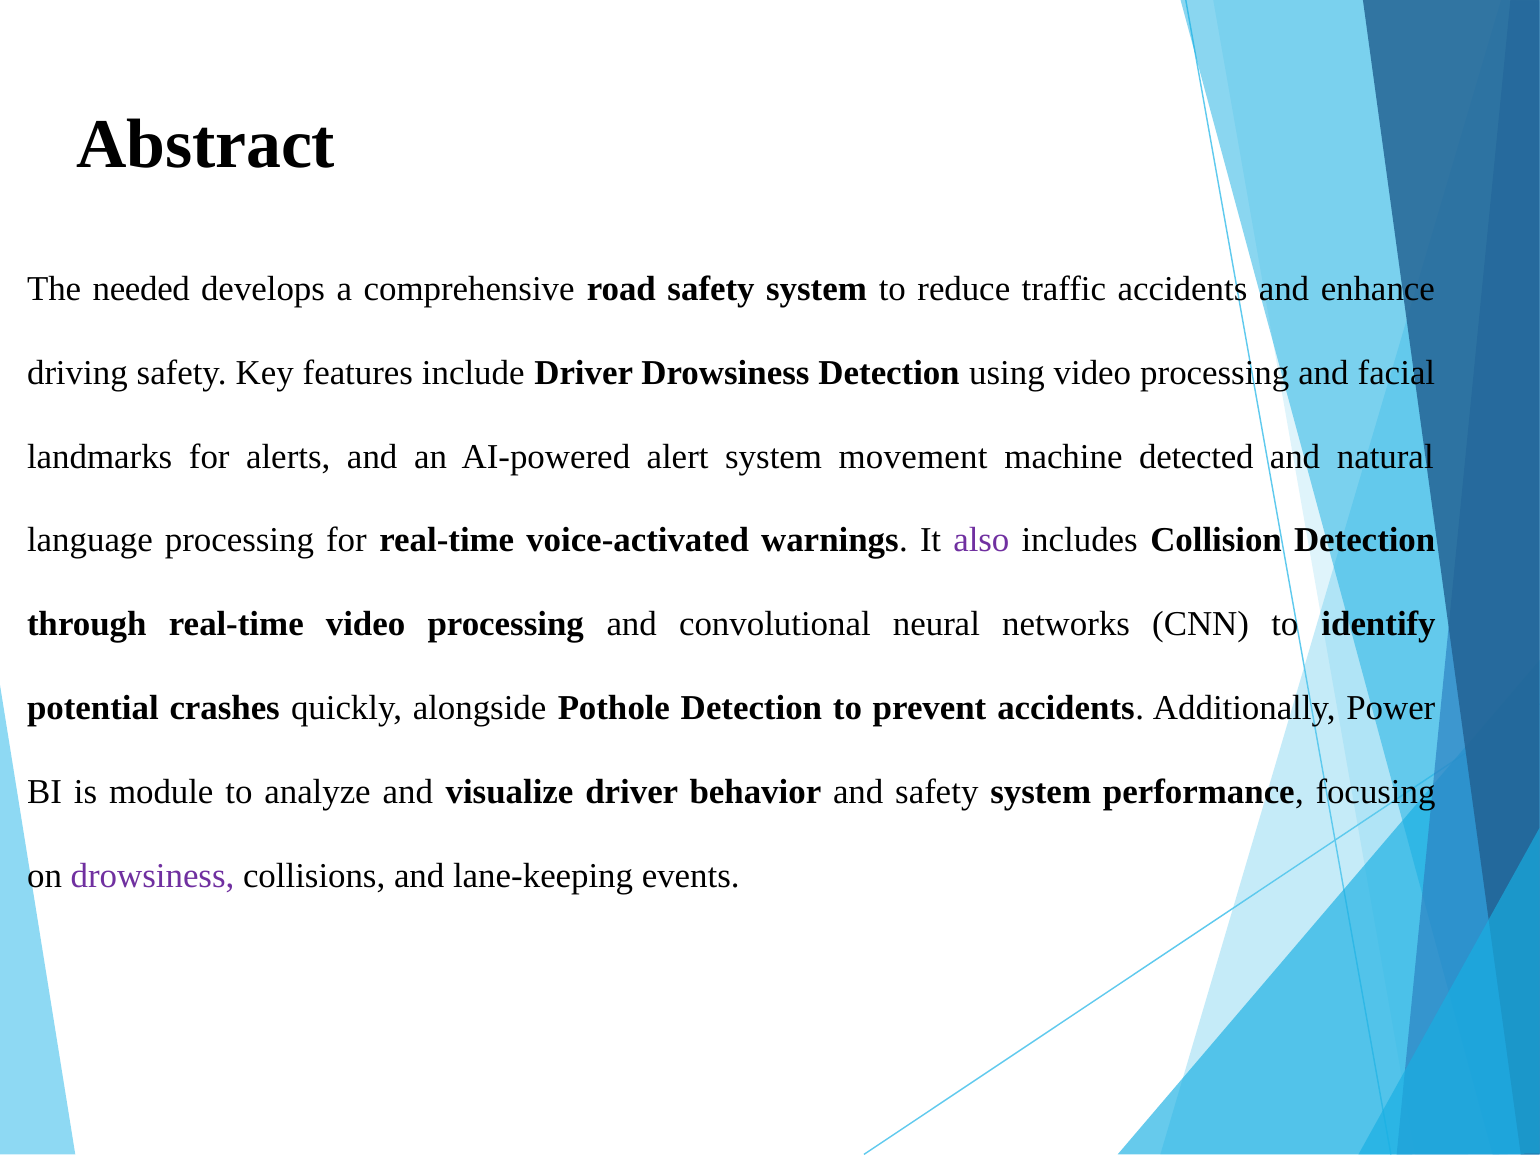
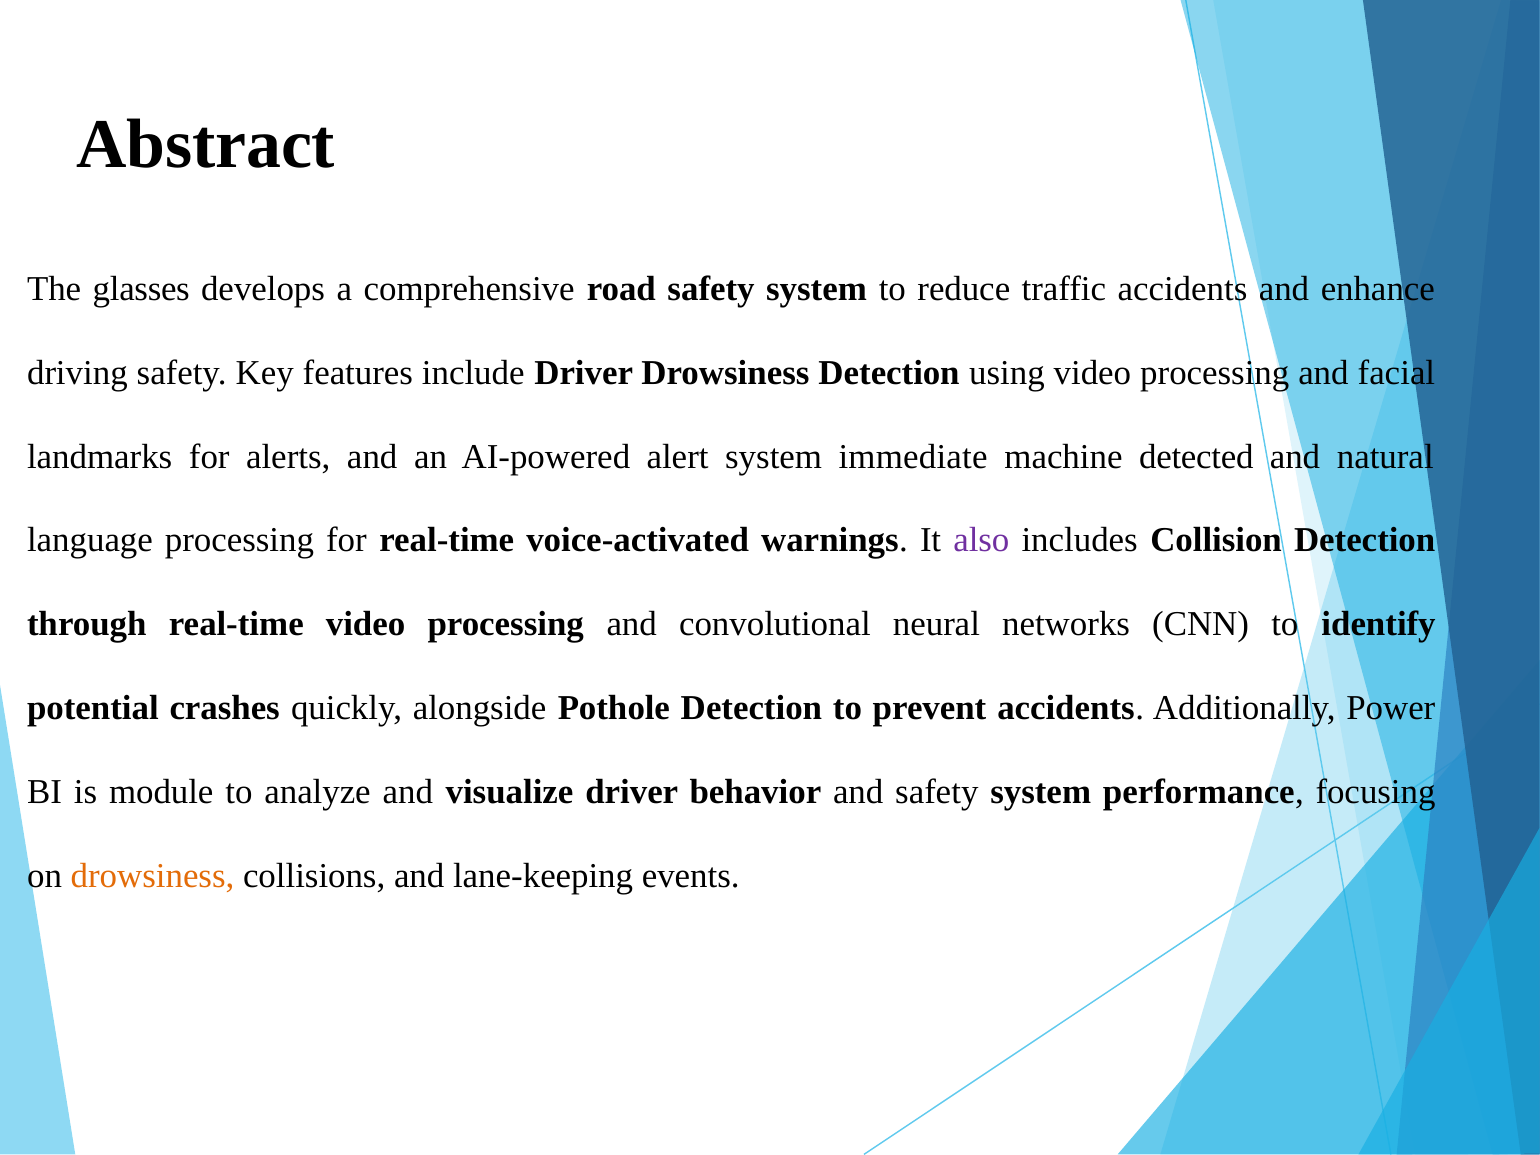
needed: needed -> glasses (141, 289)
movement: movement -> immediate (913, 457)
drowsiness colour: purple -> orange (152, 876)
